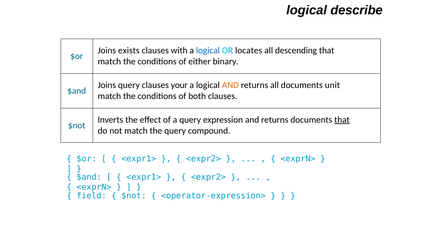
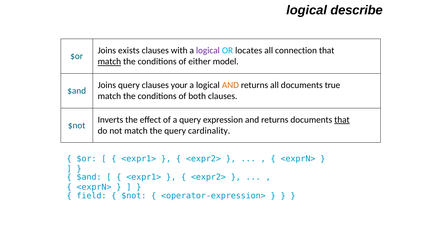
logical colour: blue -> purple (208, 50)
descending: descending -> connection (296, 50)
match underline: none -> present (109, 62)
binary: binary -> model (226, 62)
unit: unit -> true (332, 85)
compound: compound -> cardinality (209, 131)
